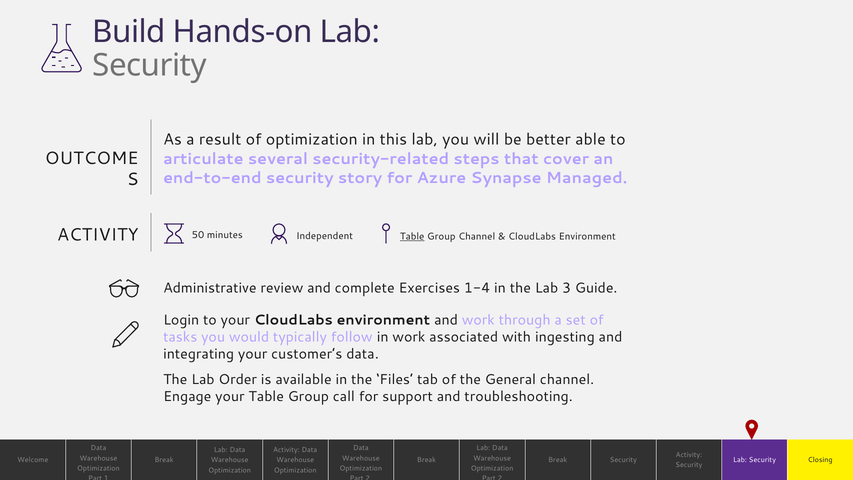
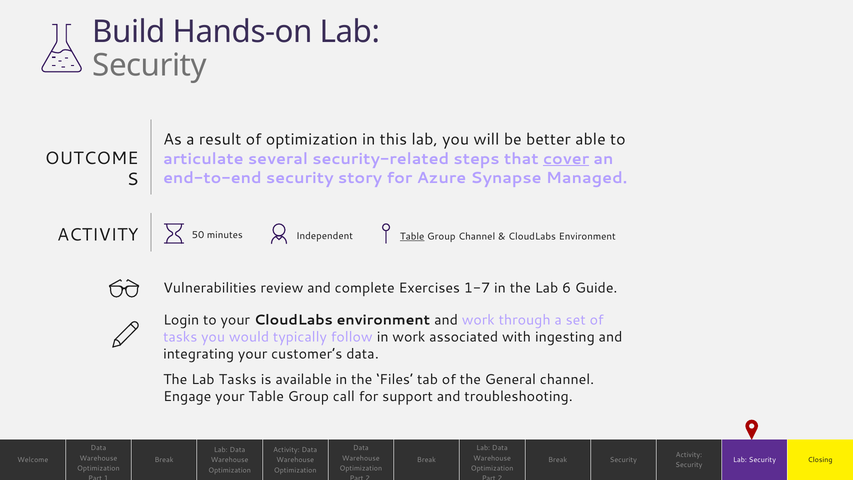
cover underline: none -> present (566, 159)
Administrative: Administrative -> Vulnerabilities (210, 288)
1-4: 1-4 -> 1-7 (477, 288)
3: 3 -> 6 (567, 288)
Lab Order: Order -> Tasks (238, 380)
